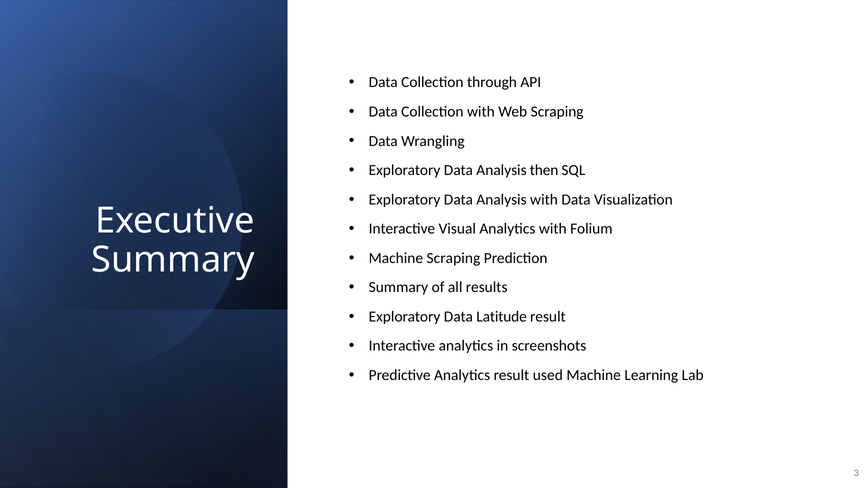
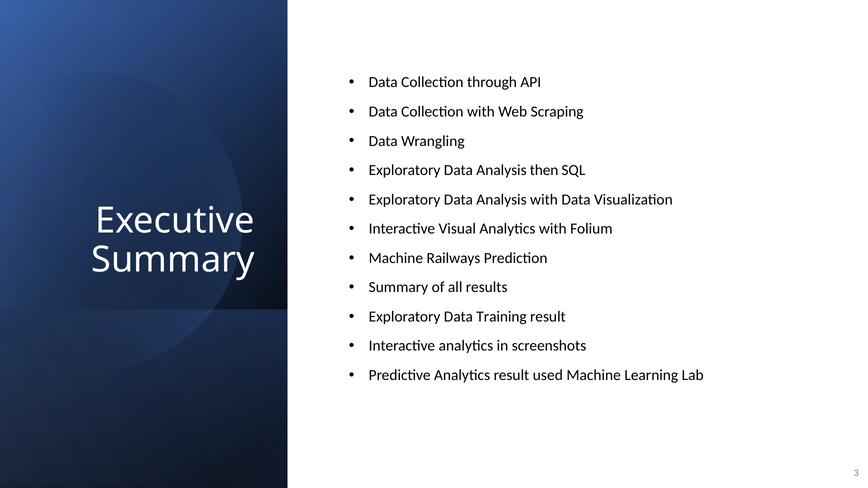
Machine Scraping: Scraping -> Railways (453, 258)
Latitude: Latitude -> Training (502, 317)
